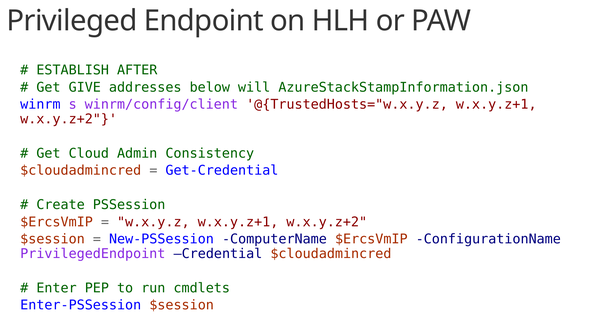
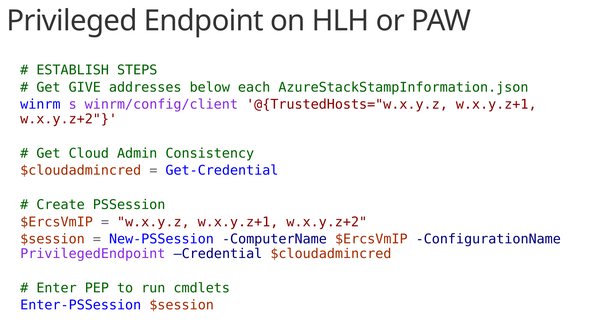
AFTER: AFTER -> STEPS (137, 70)
will: will -> each (254, 87)
